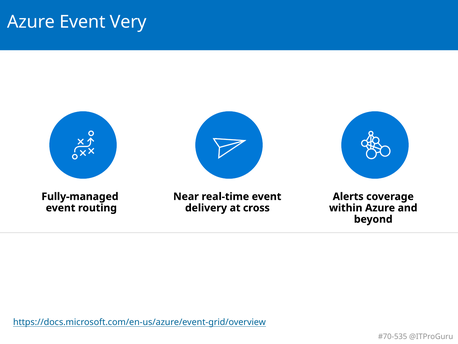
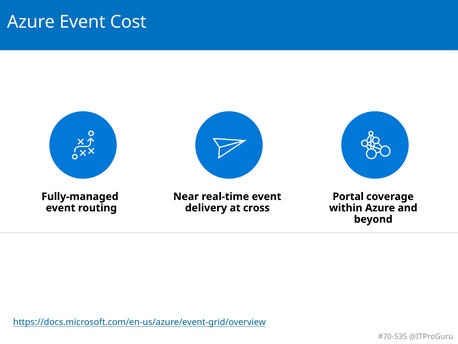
Very: Very -> Cost (128, 22)
Alerts: Alerts -> Portal (348, 196)
